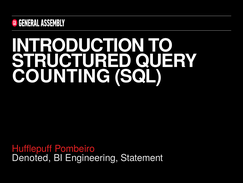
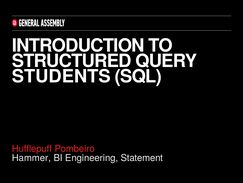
COUNTING: COUNTING -> STUDENTS (61, 76)
Denoted: Denoted -> Hammer (31, 157)
